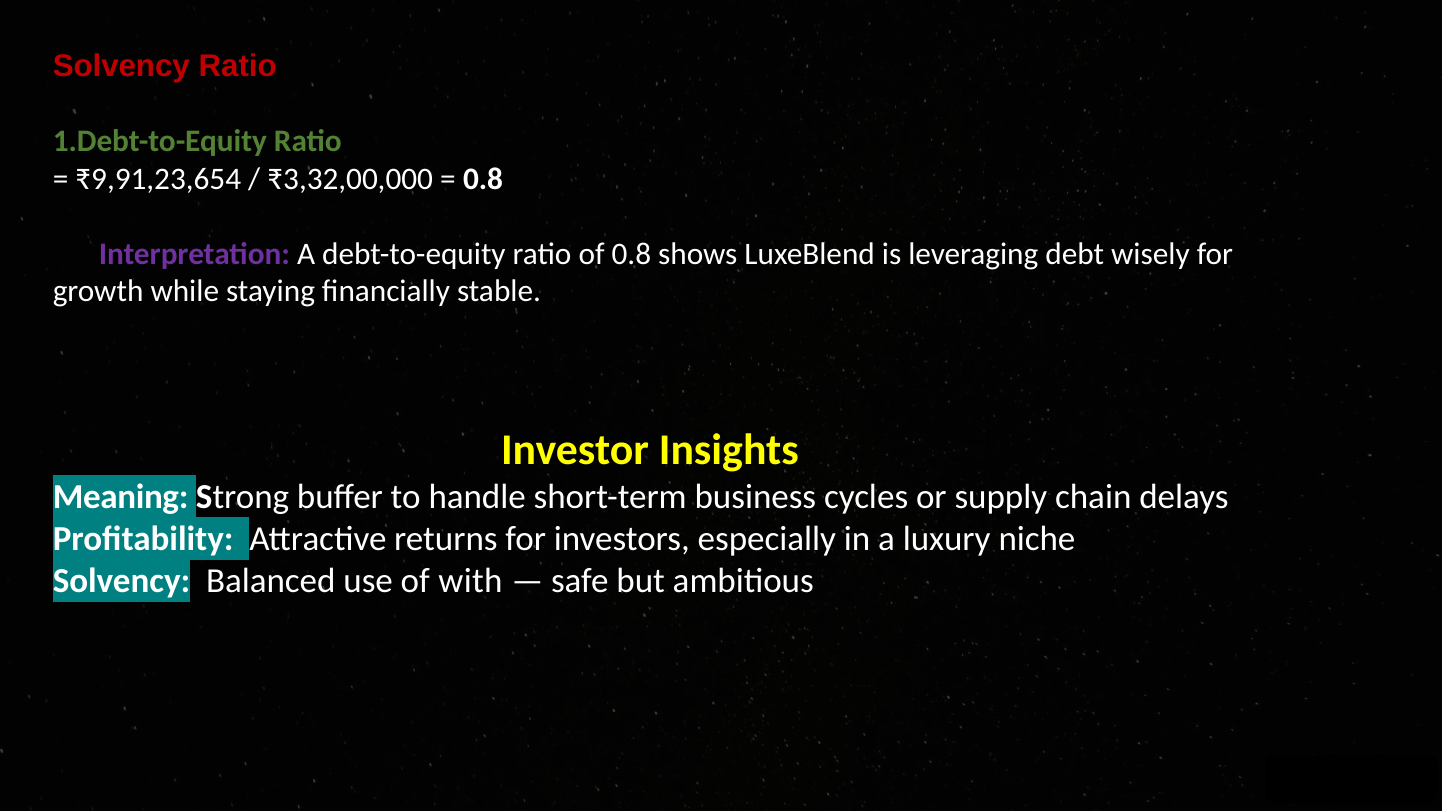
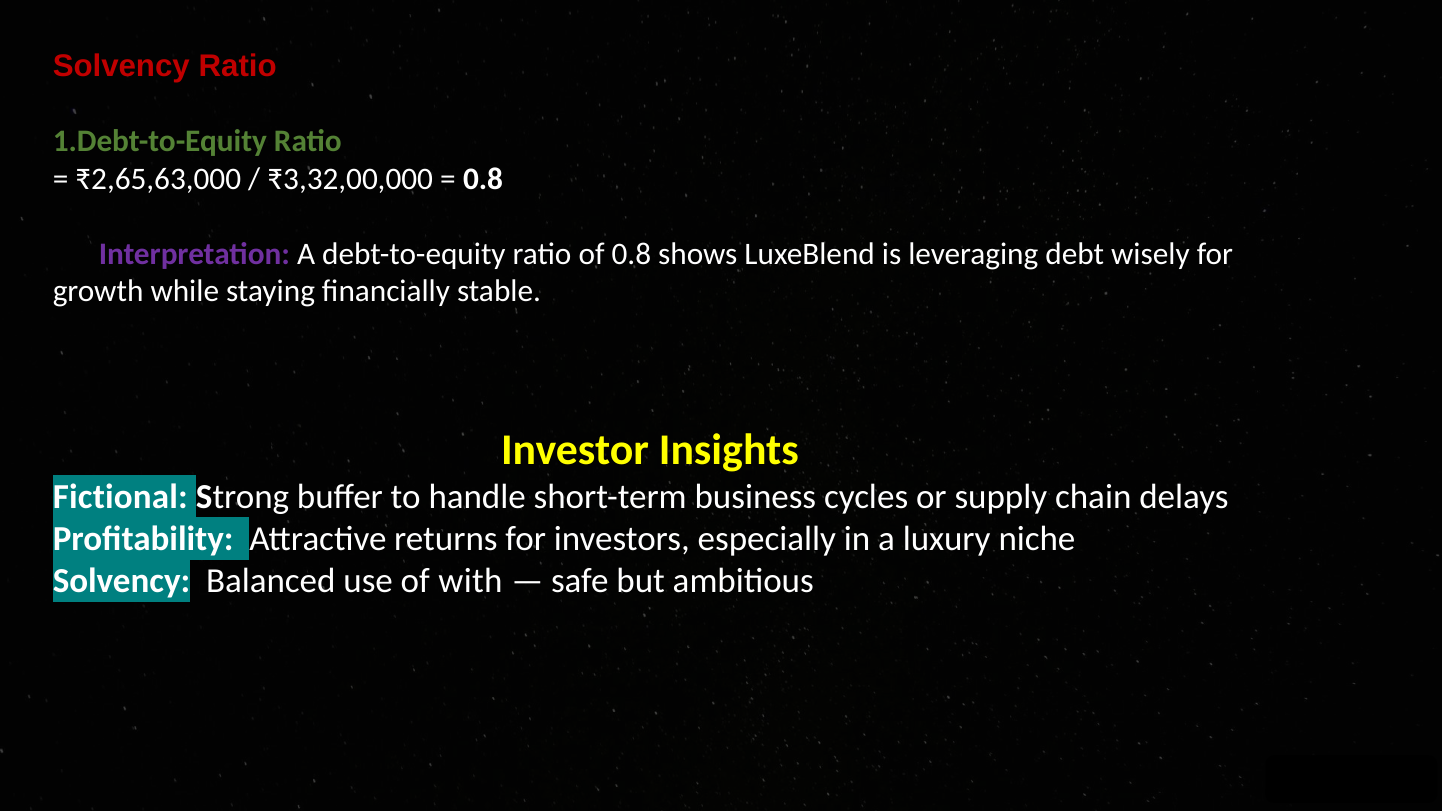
₹9,91,23,654: ₹9,91,23,654 -> ₹2,65,63,000 (158, 179)
Meaning: Meaning -> Fictional (120, 497)
